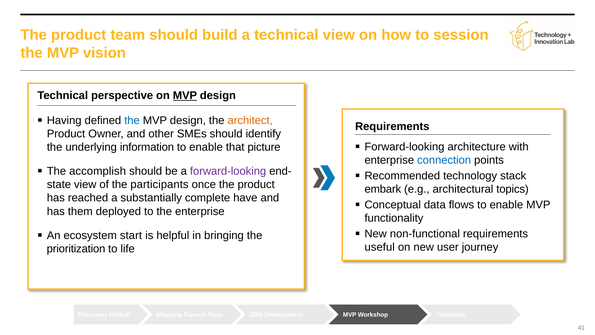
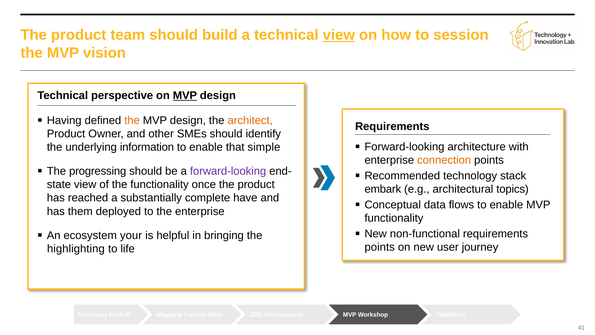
view underline: none -> present (339, 35)
the colour: blue -> orange (132, 120)
picture: picture -> simple (264, 147)
connection colour: blue -> orange (444, 160)
accomplish: accomplish -> progressing (98, 171)
the participants: participants -> functionality (160, 184)
start: start -> your (131, 235)
useful: useful -> points (380, 247)
prioritization: prioritization -> highlighting (76, 248)
